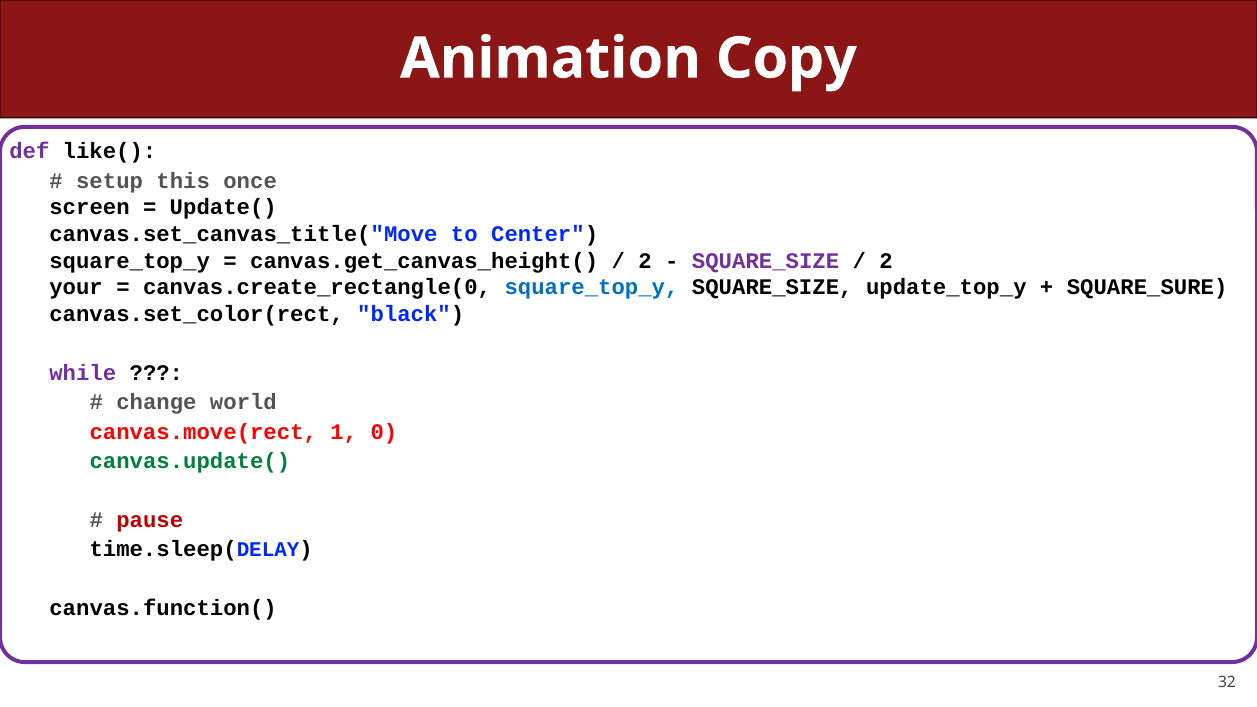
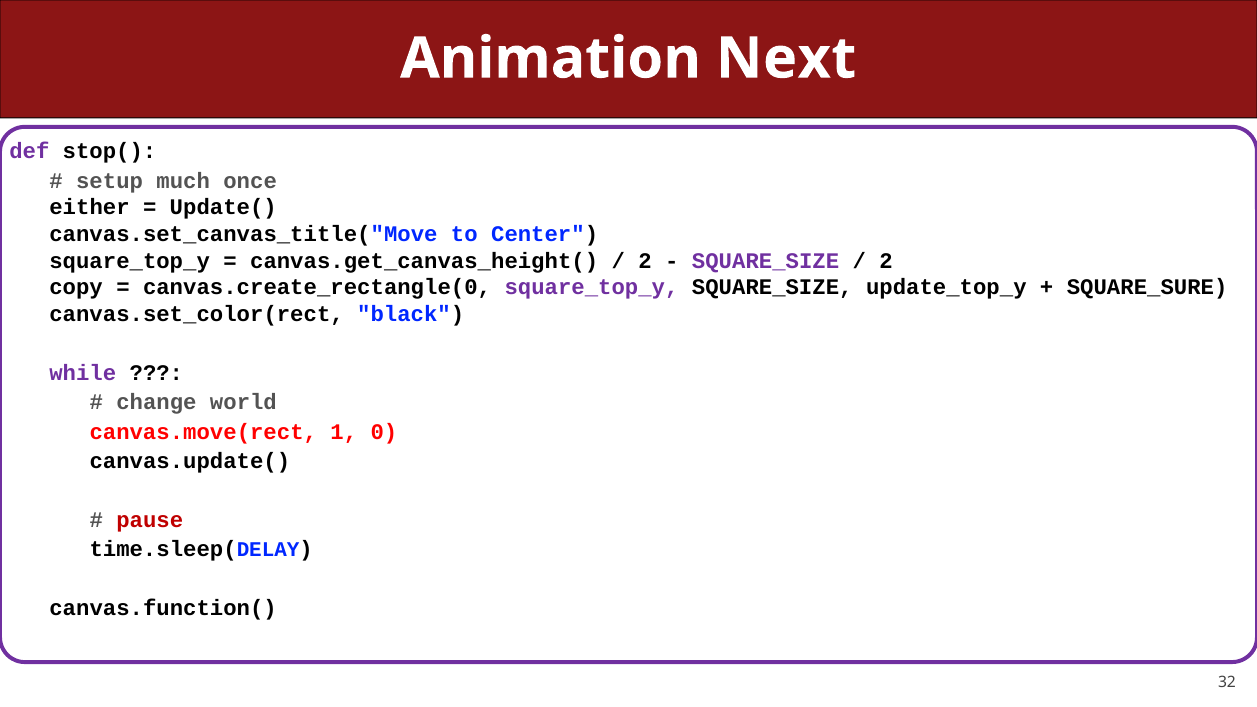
Copy: Copy -> Next (786, 59)
like(: like( -> stop( (110, 151)
this: this -> much (183, 181)
screen: screen -> either (89, 207)
your: your -> copy (76, 288)
square_top_y colour: blue -> purple (591, 288)
canvas.update( colour: green -> black (190, 461)
